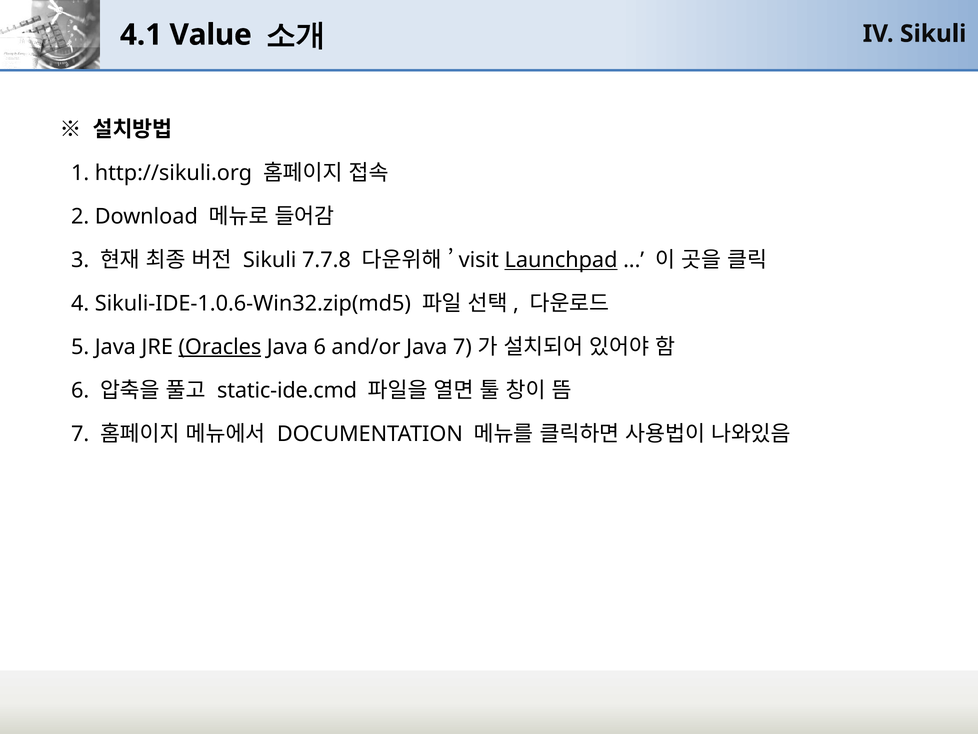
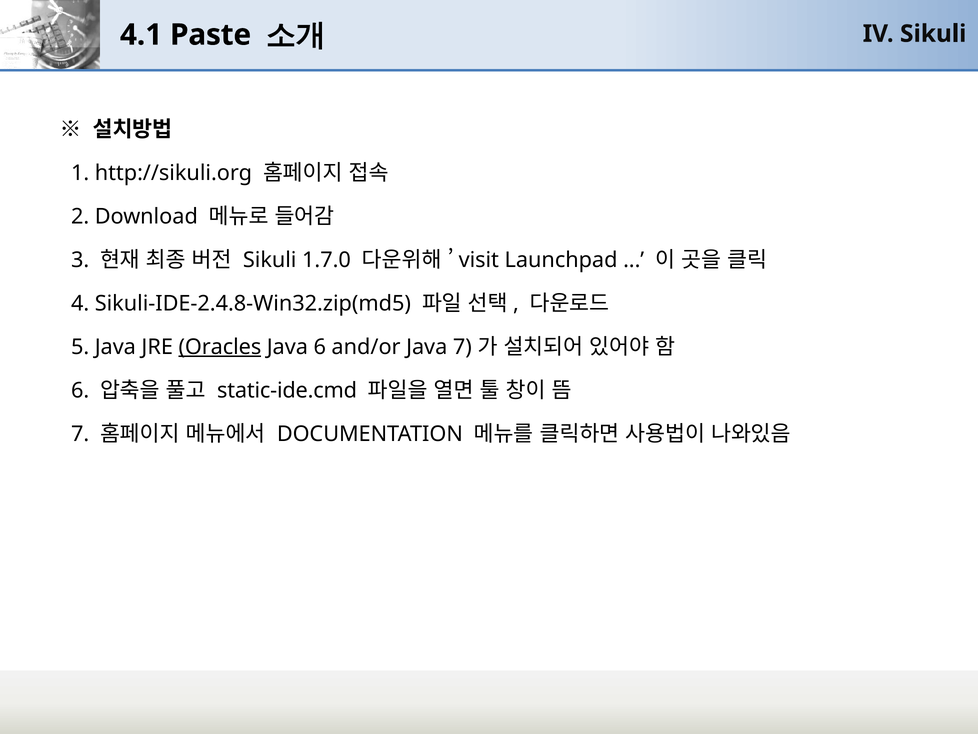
Value: Value -> Paste (211, 35)
7.7.8: 7.7.8 -> 1.7.0 (326, 260)
Launchpad underline: present -> none (561, 260)
Sikuli-IDE-1.0.6-Win32.zip(md5: Sikuli-IDE-1.0.6-Win32.zip(md5 -> Sikuli-IDE-2.4.8-Win32.zip(md5 (253, 303)
